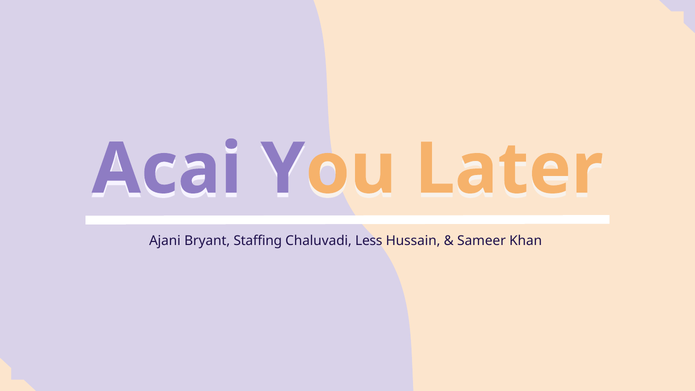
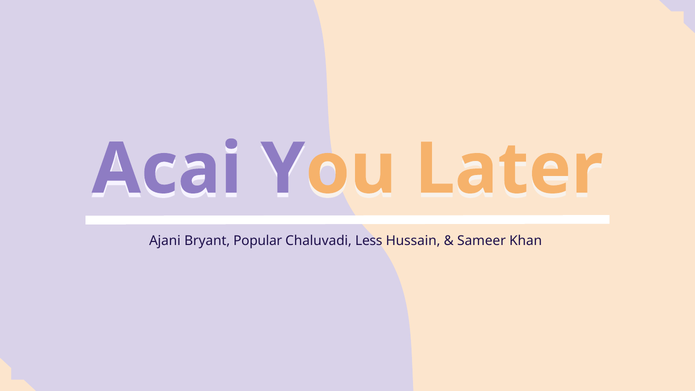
Staffing: Staffing -> Popular (258, 241)
